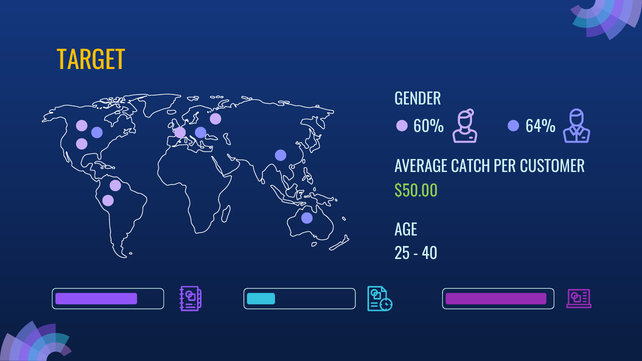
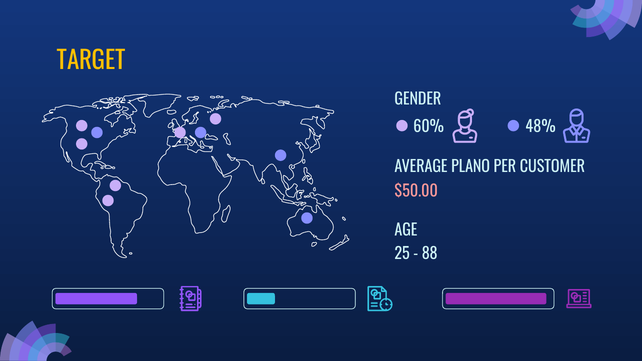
64%: 64% -> 48% (541, 127)
CATCH: CATCH -> PLANO (471, 167)
$50.00 colour: light green -> pink (416, 192)
40: 40 -> 88 (430, 254)
